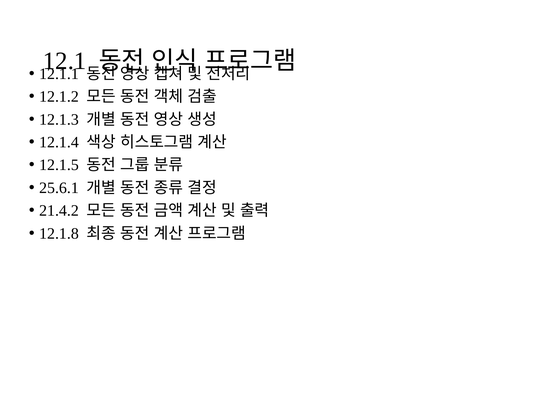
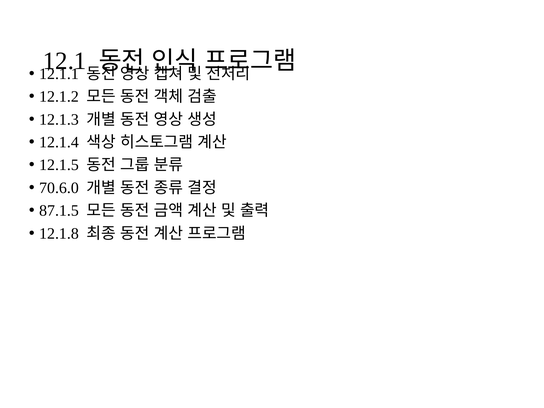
25.6.1: 25.6.1 -> 70.6.0 (59, 188)
21.4.2: 21.4.2 -> 87.1.5 (59, 211)
